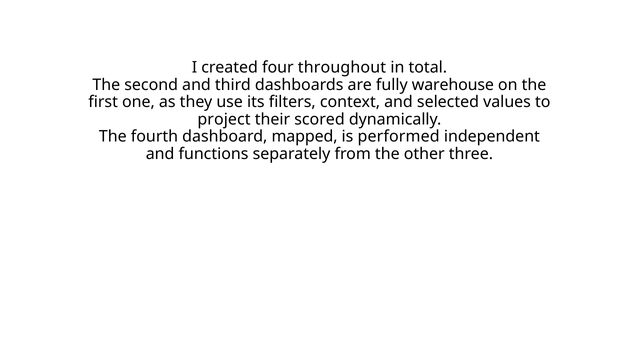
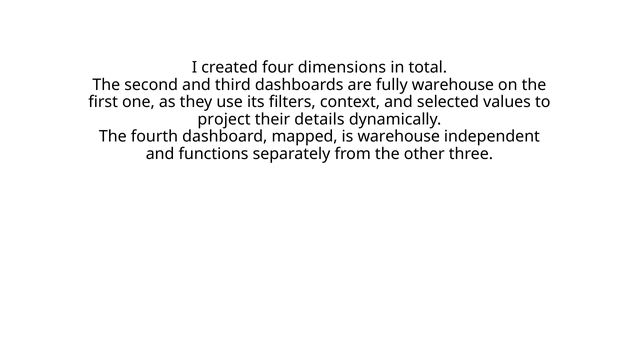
throughout: throughout -> dimensions (342, 67)
scored: scored -> details (319, 119)
is performed: performed -> warehouse (399, 136)
